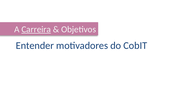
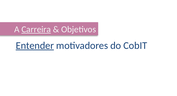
Entender underline: none -> present (35, 46)
